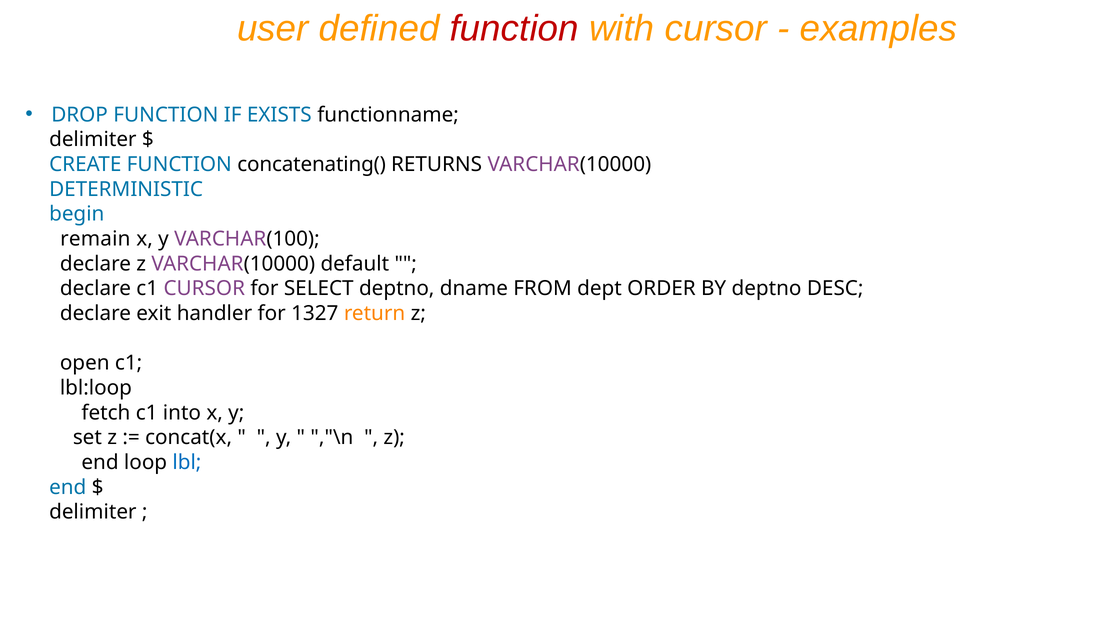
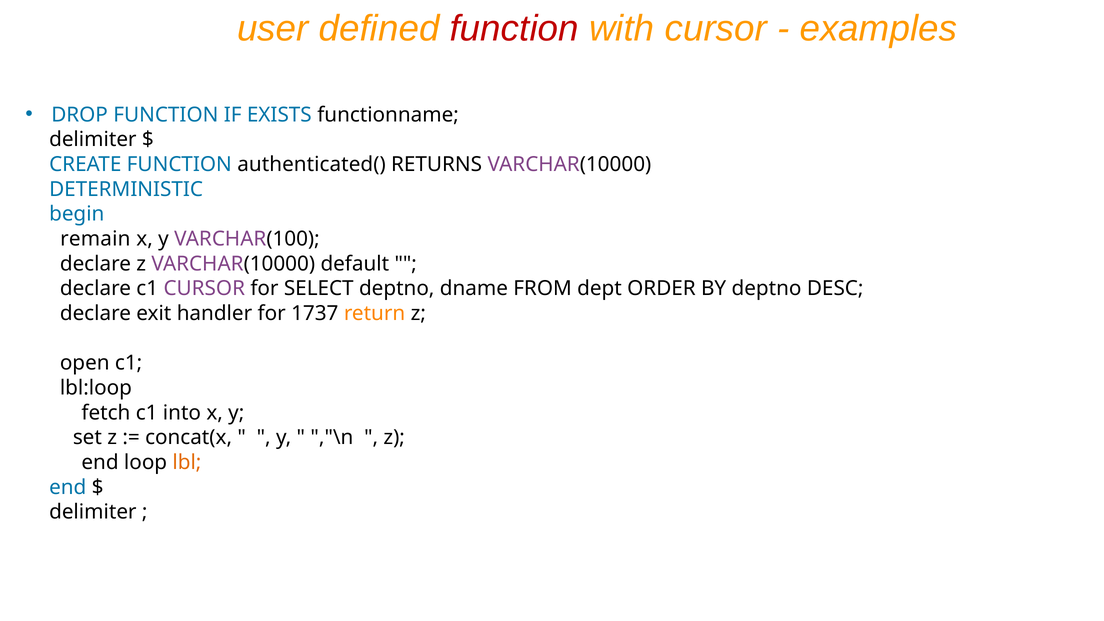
concatenating(: concatenating( -> authenticated( (311, 164)
1327: 1327 -> 1737 (315, 313)
lbl colour: blue -> orange (187, 462)
